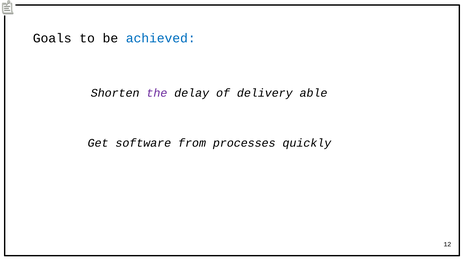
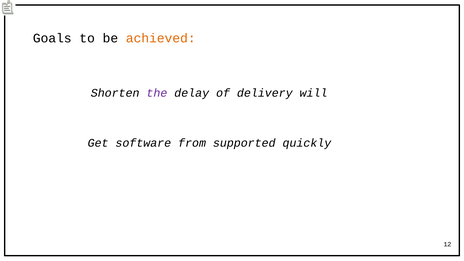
achieved colour: blue -> orange (161, 38)
able: able -> will (314, 93)
processes: processes -> supported (244, 143)
